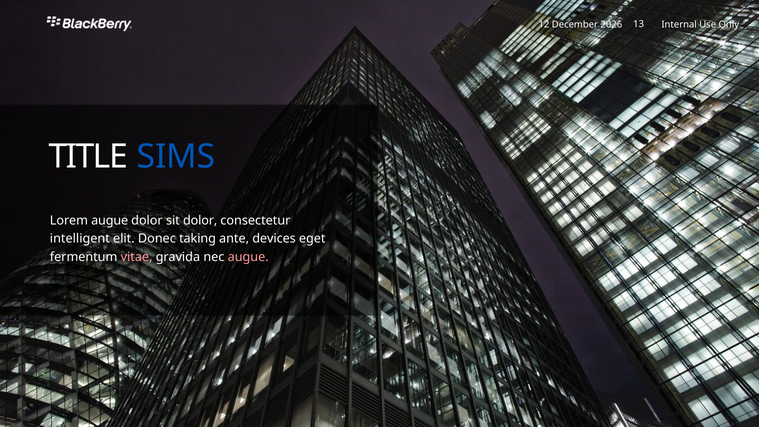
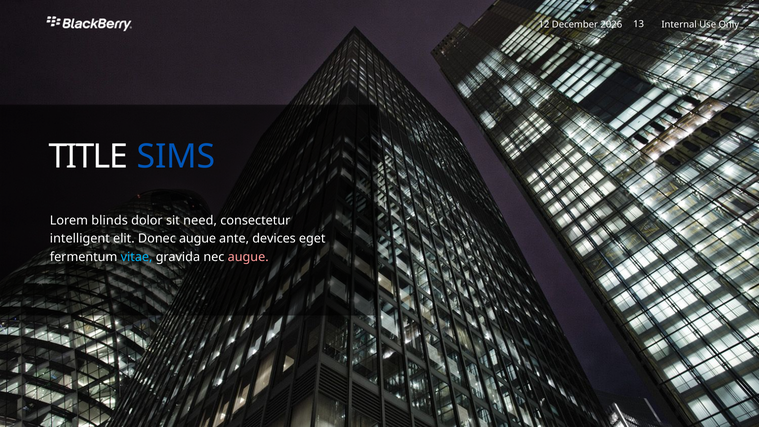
Lorem augue: augue -> blinds (110, 220)
sit dolor: dolor -> need (200, 220)
Donec taking: taking -> augue (198, 239)
vitae colour: pink -> light blue (137, 257)
